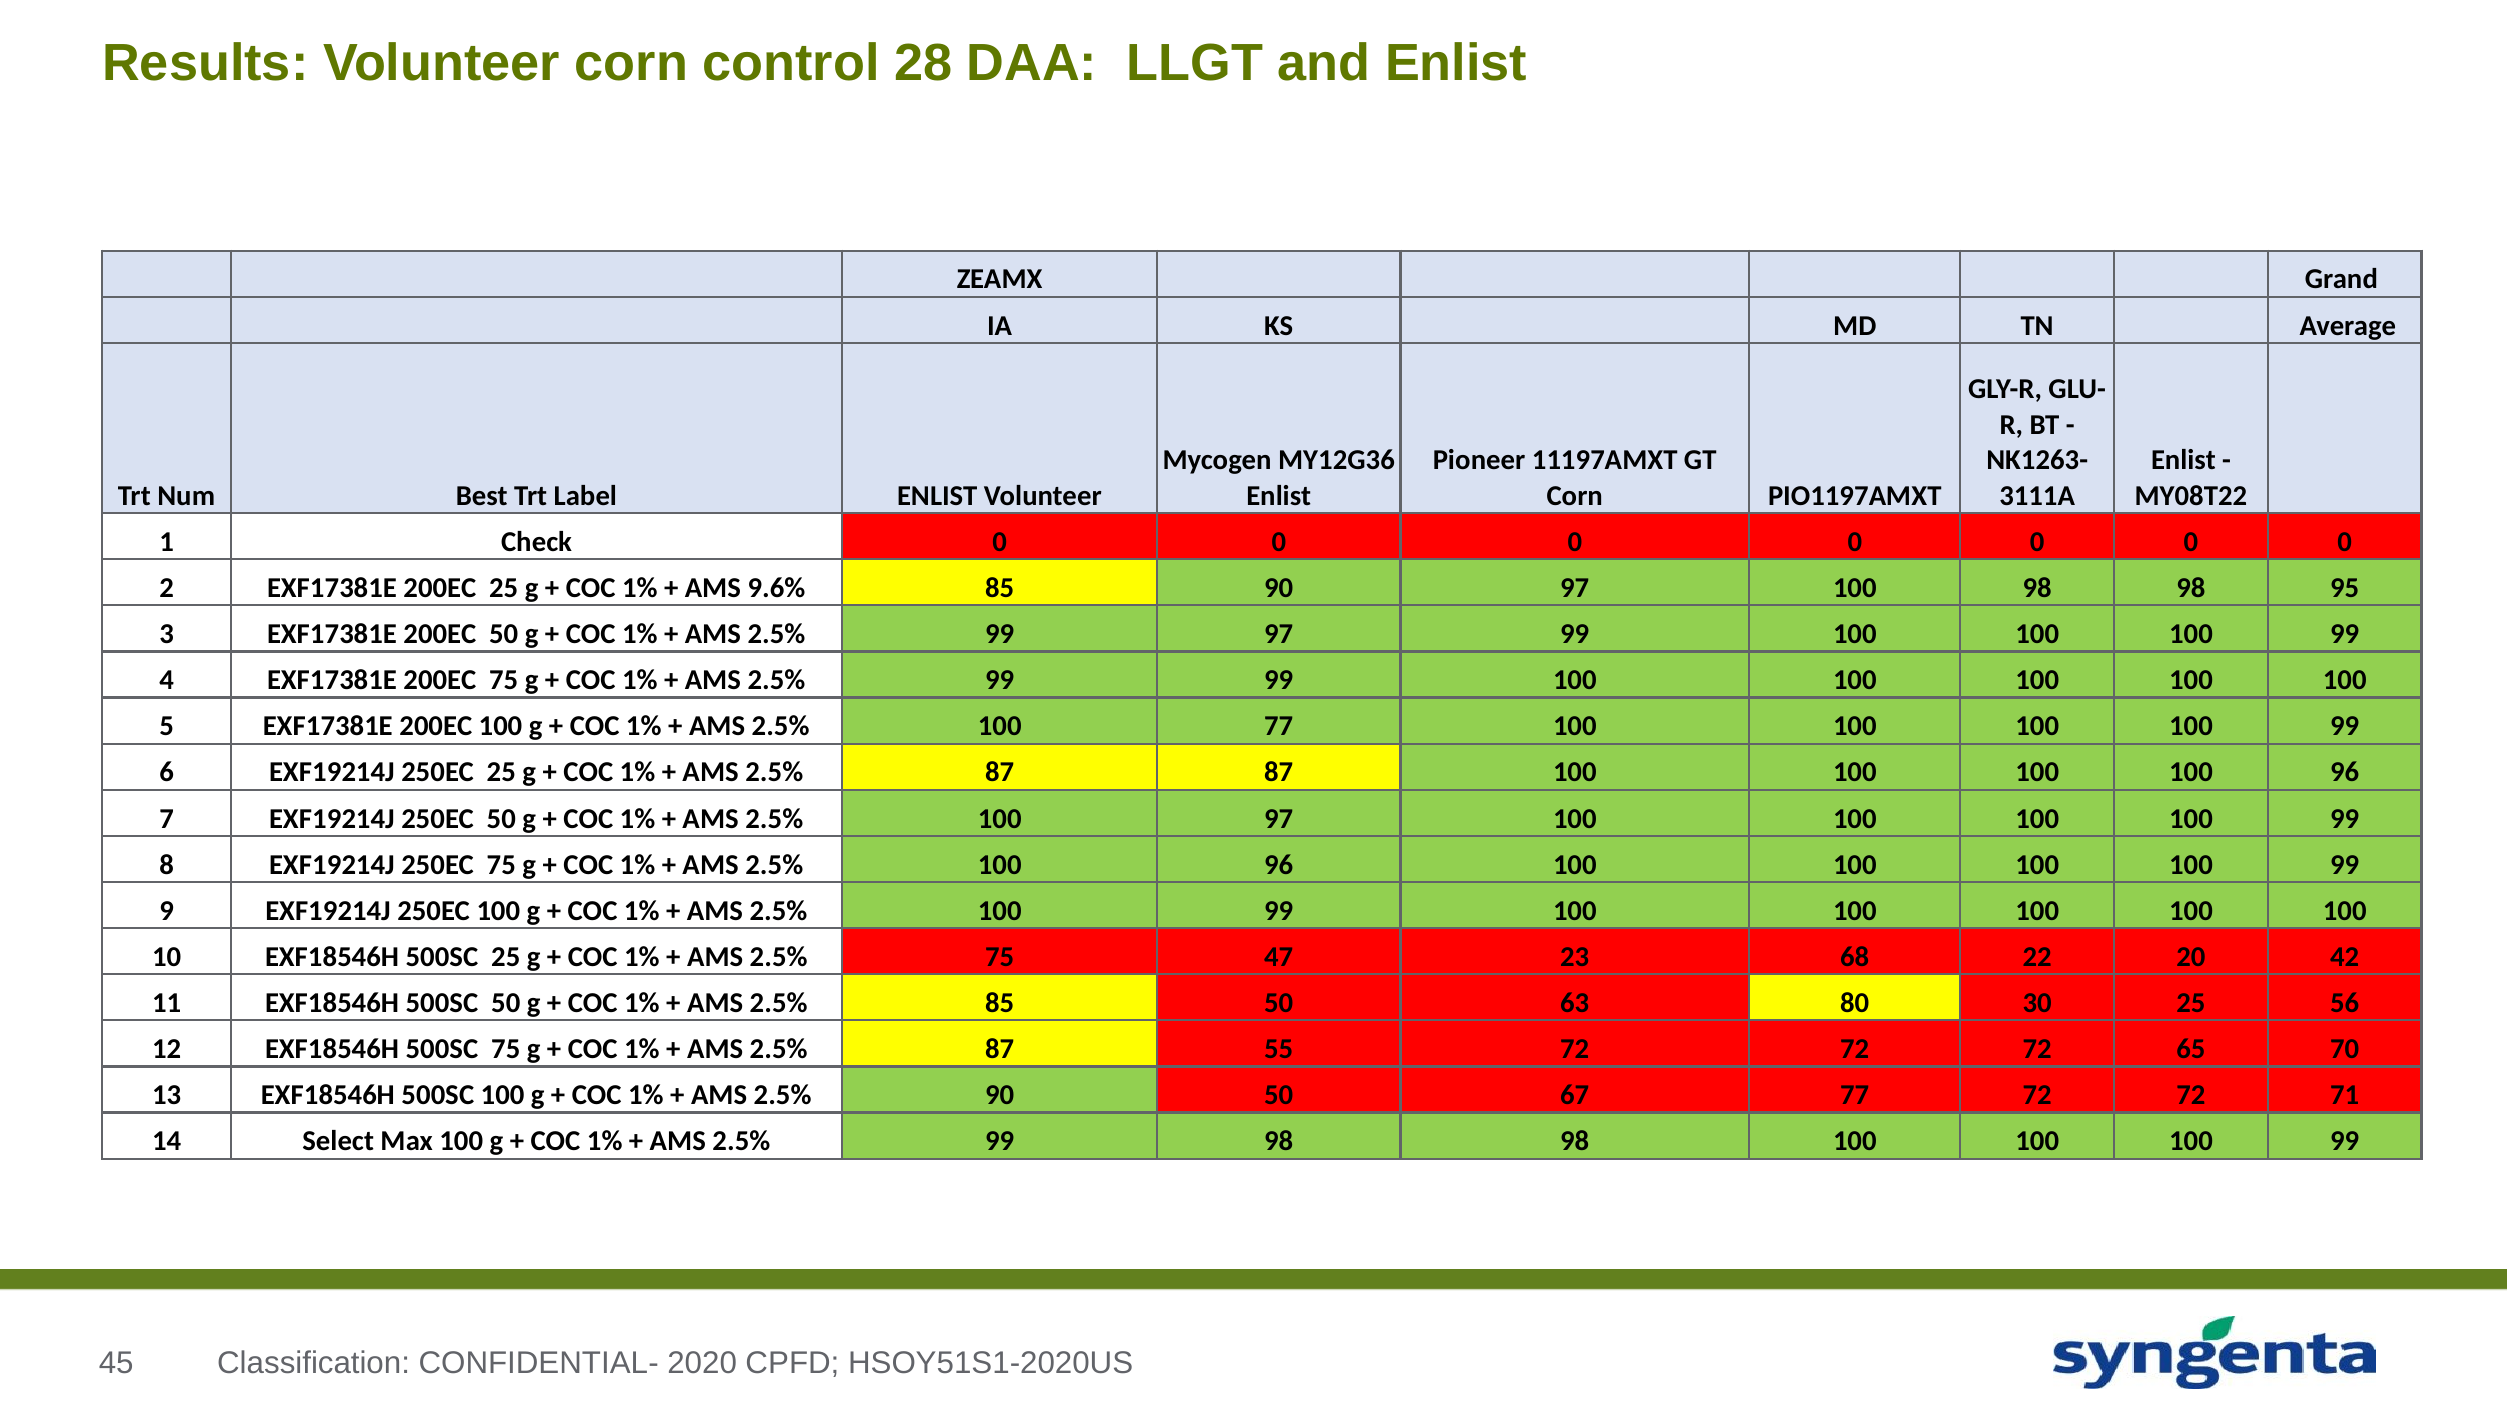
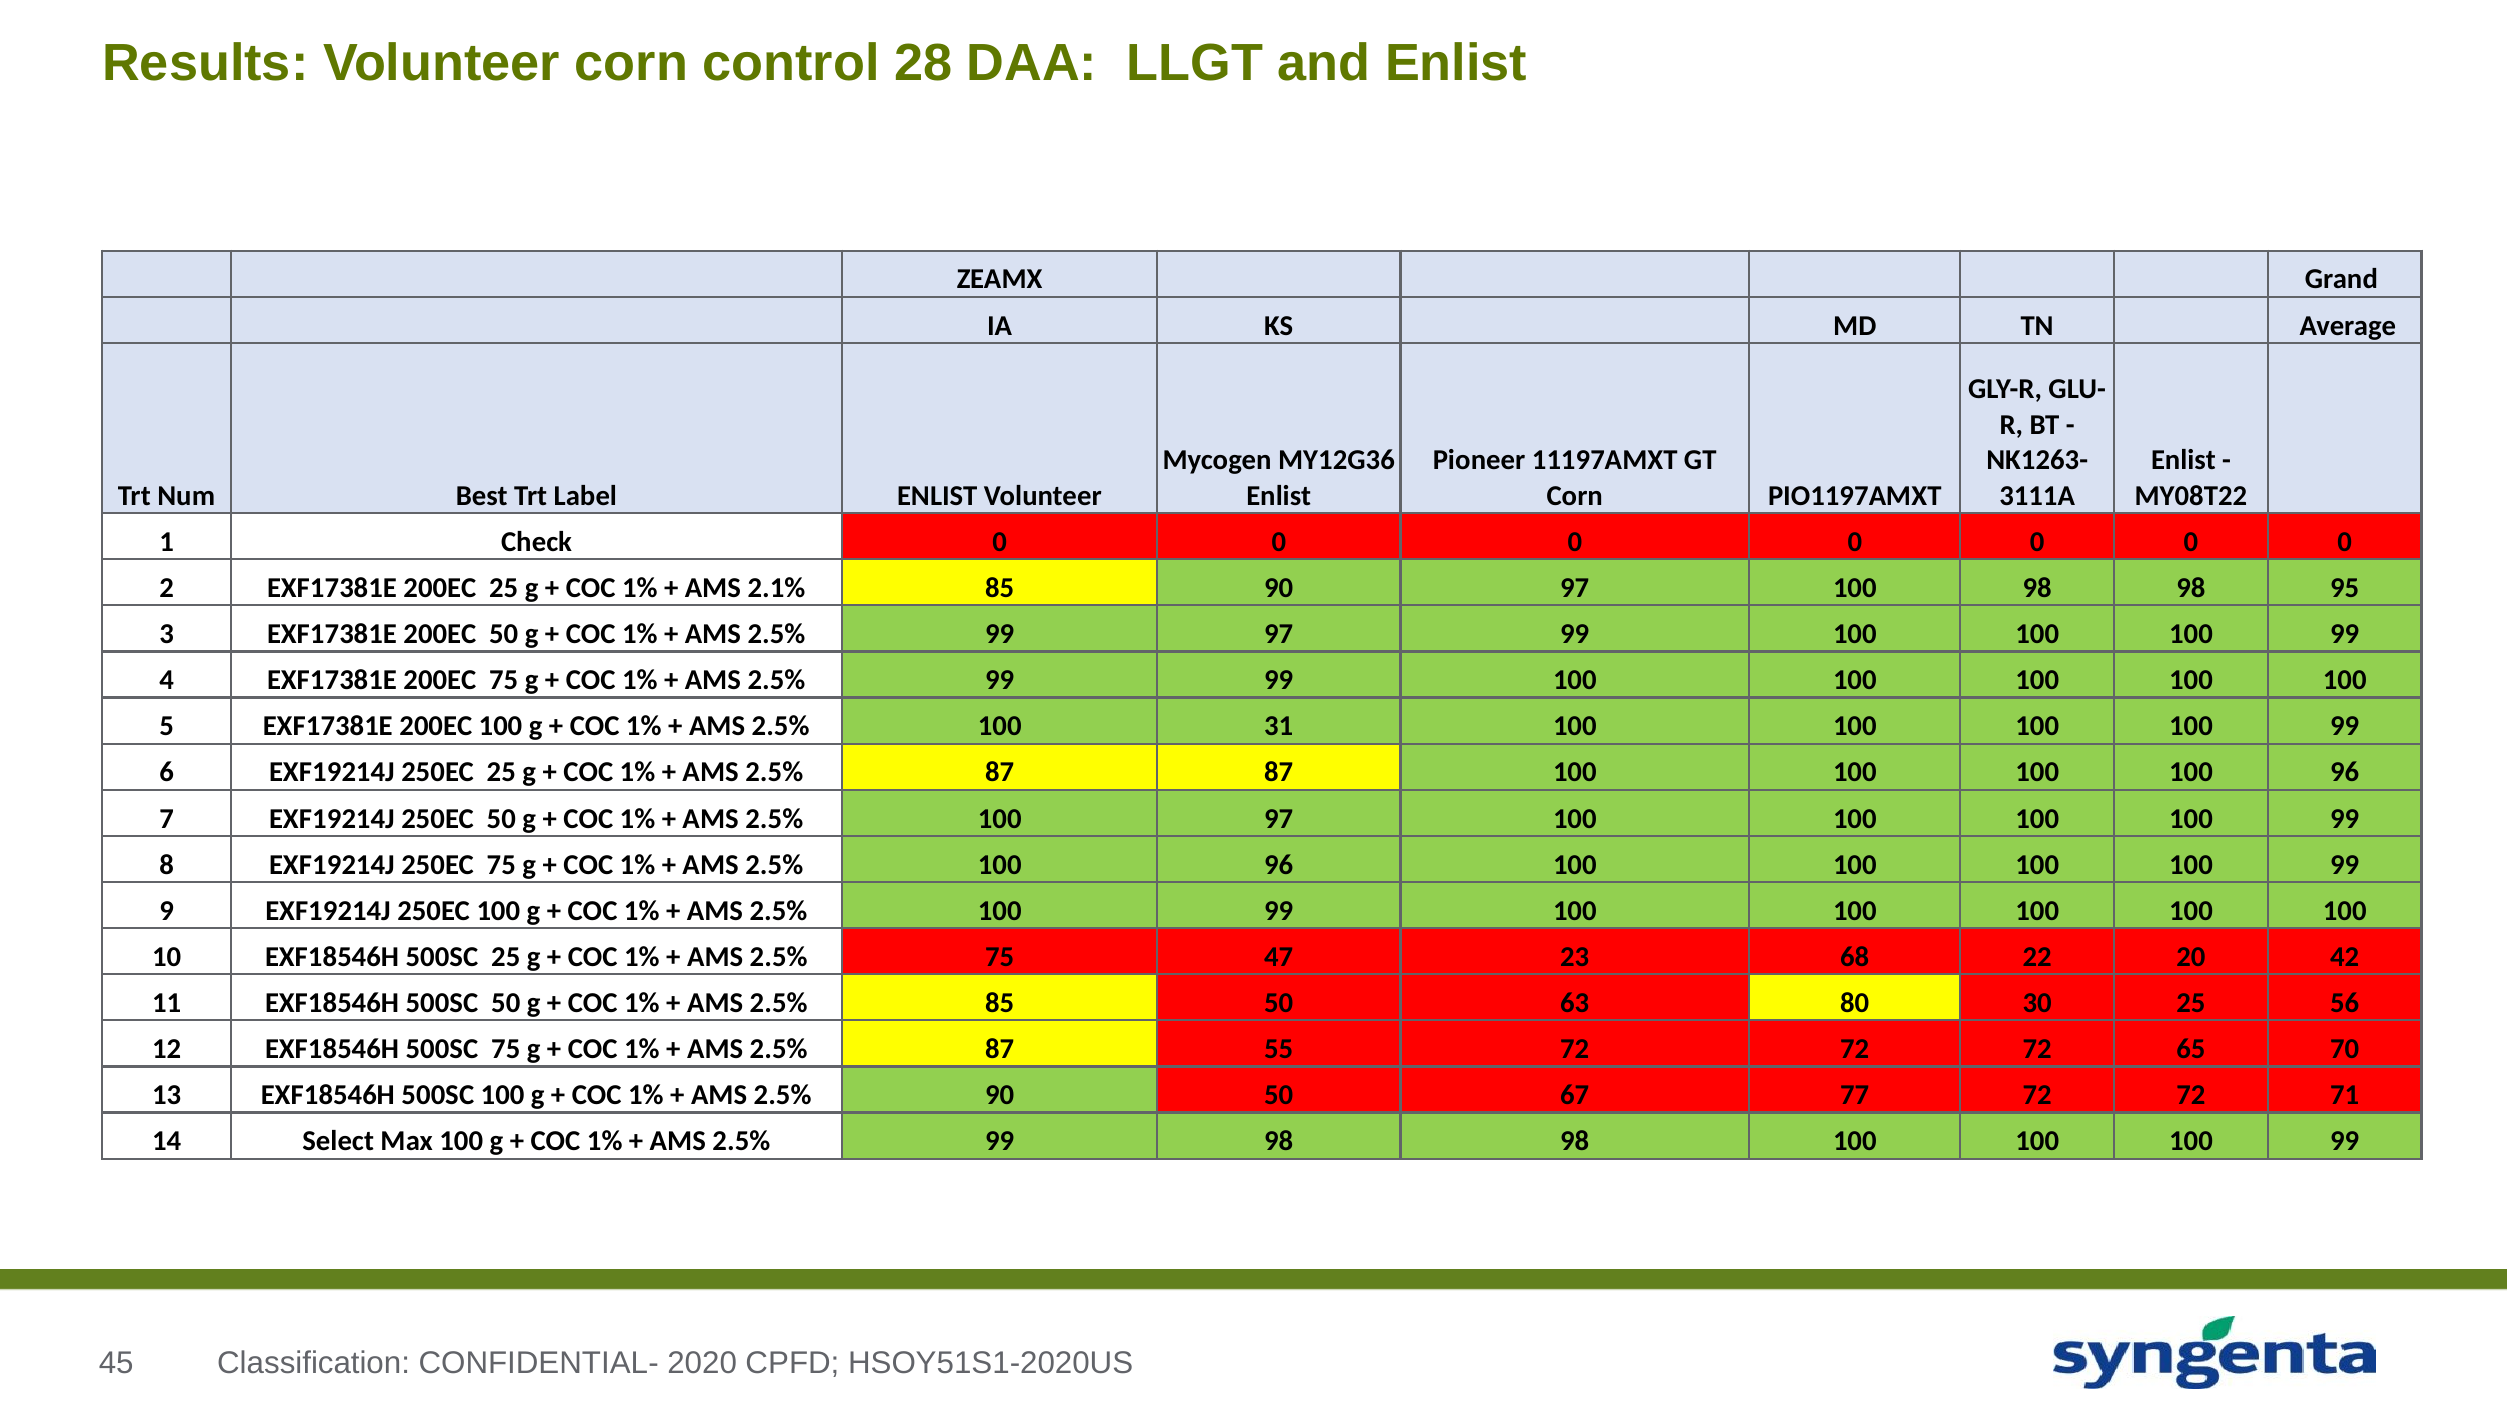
9.6%: 9.6% -> 2.1% (776, 588)
100 77: 77 -> 31 (1279, 726)
